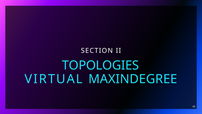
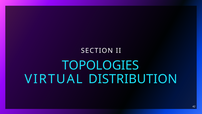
MAXINDEGREE: MAXINDEGREE -> DISTRIBUTION (133, 79)
